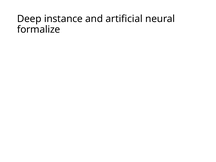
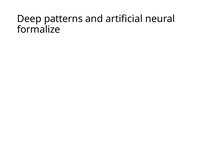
instance: instance -> patterns (63, 19)
